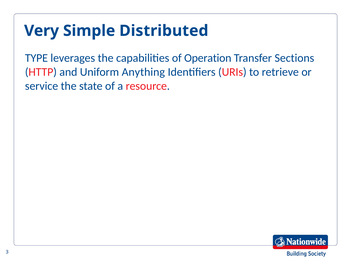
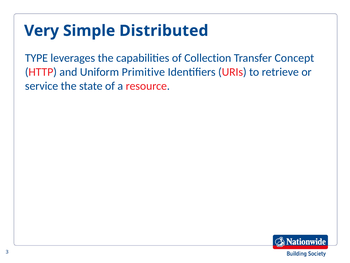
Operation: Operation -> Collection (208, 58)
Sections: Sections -> Concept (294, 58)
Anything: Anything -> Primitive (143, 72)
